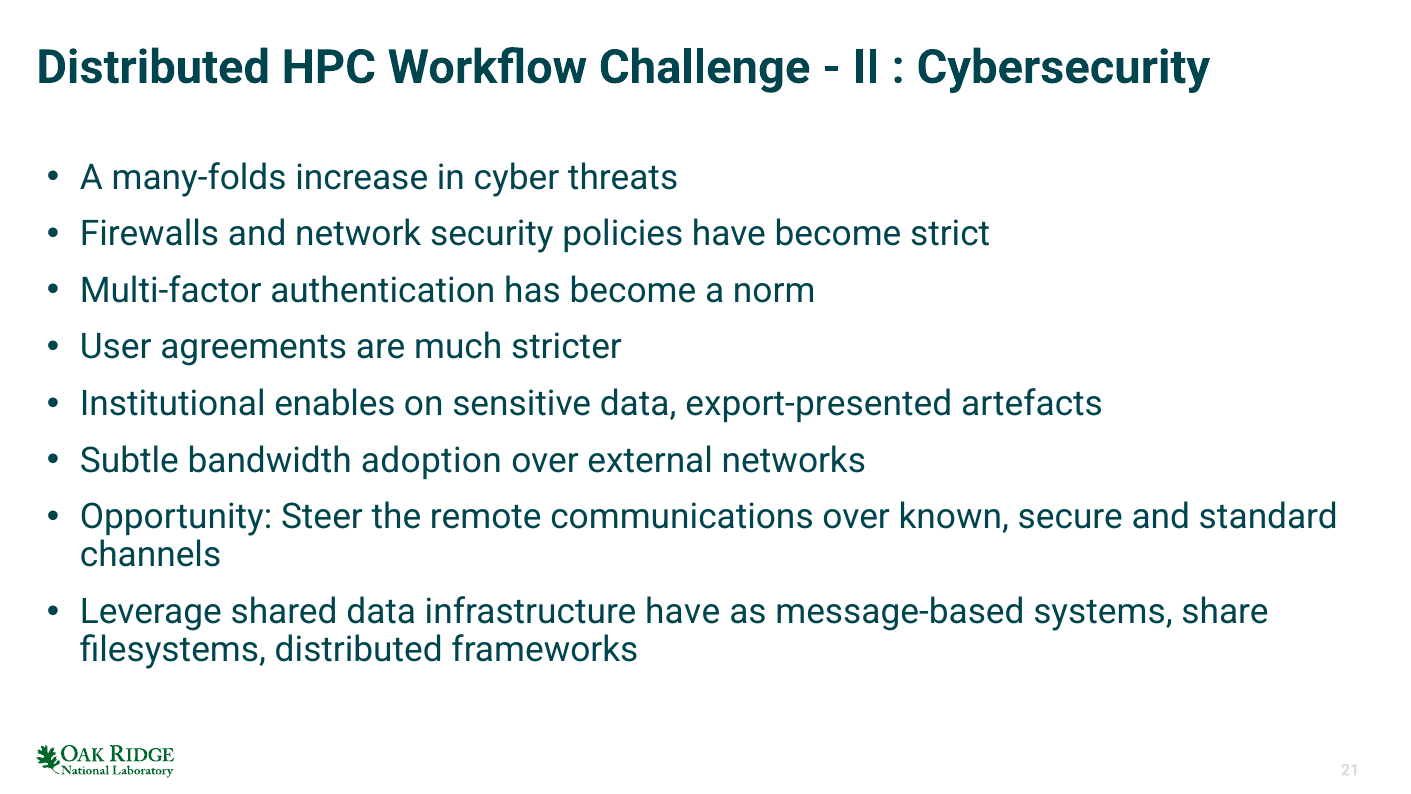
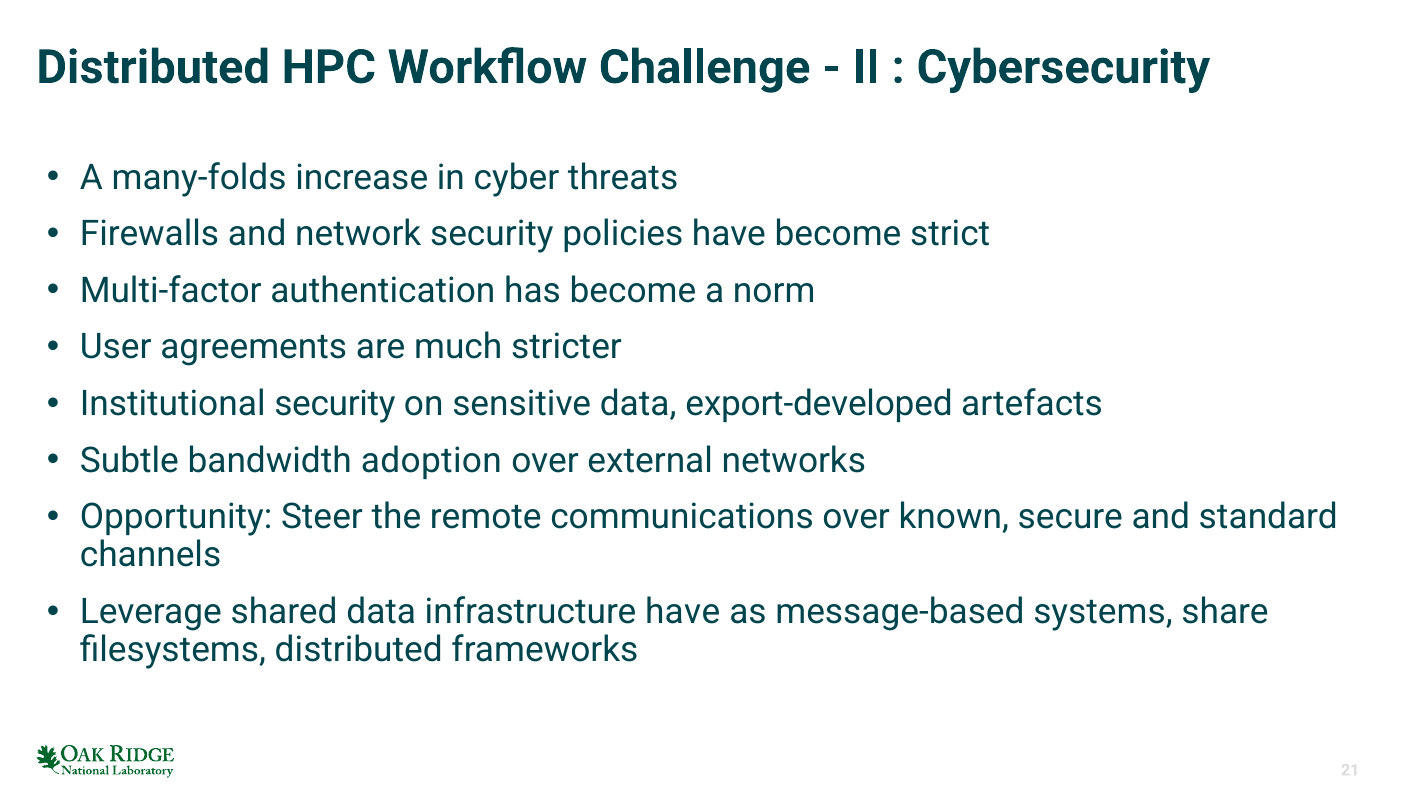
Institutional enables: enables -> security (335, 404)
export-presented: export-presented -> export-developed (819, 404)
